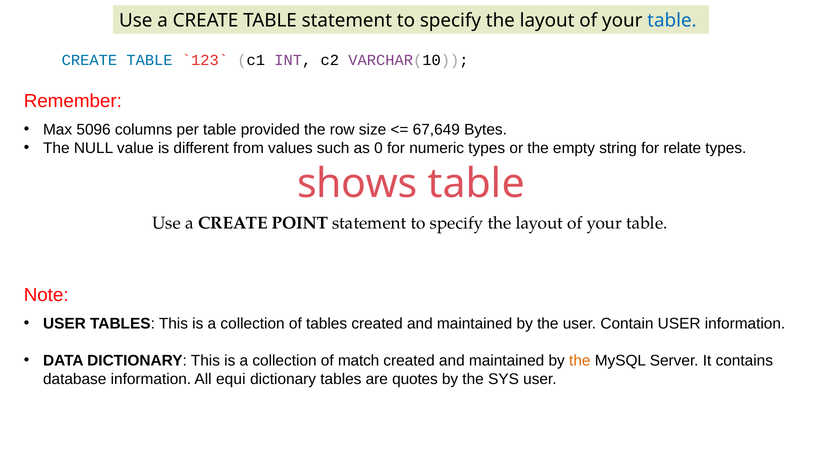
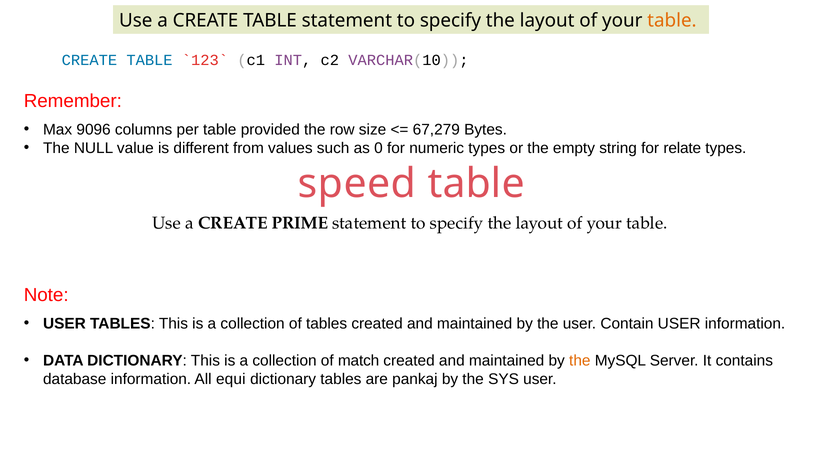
table colour: blue -> orange (672, 21)
5096: 5096 -> 9096 (94, 130)
67,649: 67,649 -> 67,279 (436, 130)
shows: shows -> speed (357, 184)
POINT: POINT -> PRIME (300, 223)
quotes: quotes -> pankaj (415, 379)
